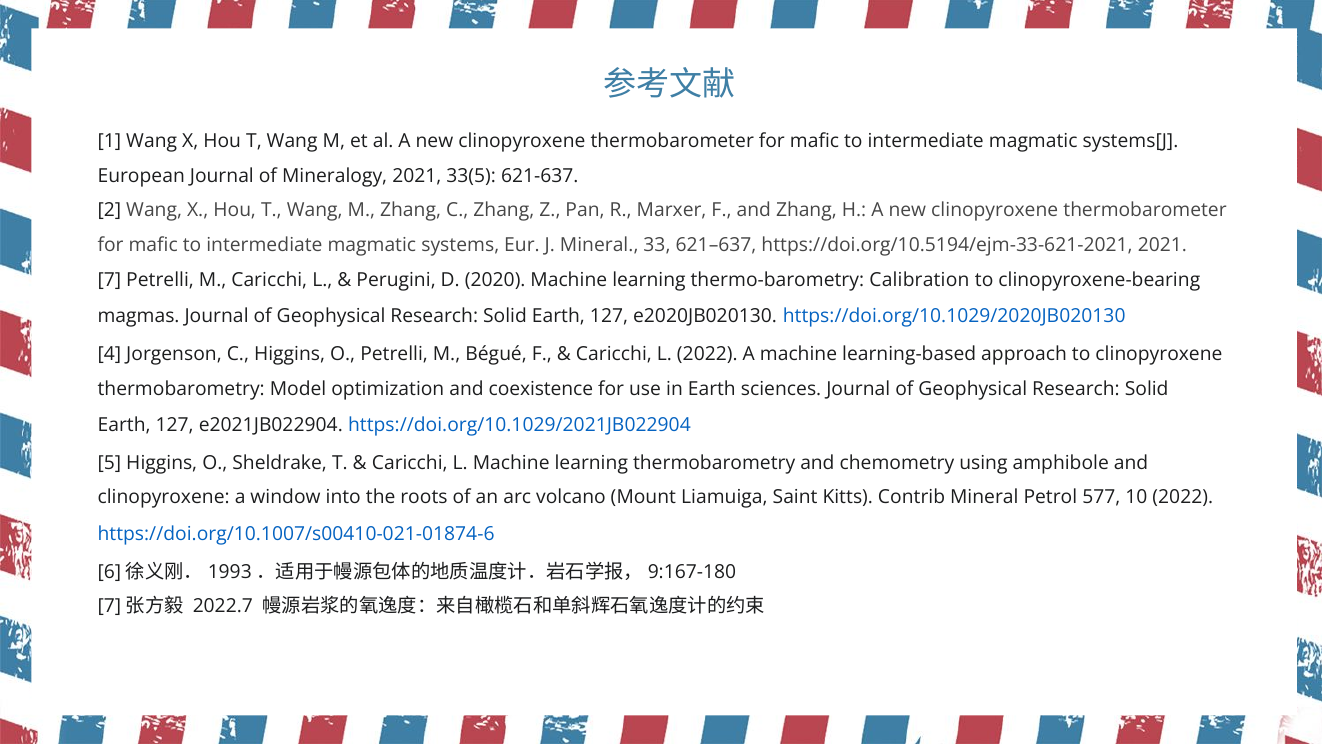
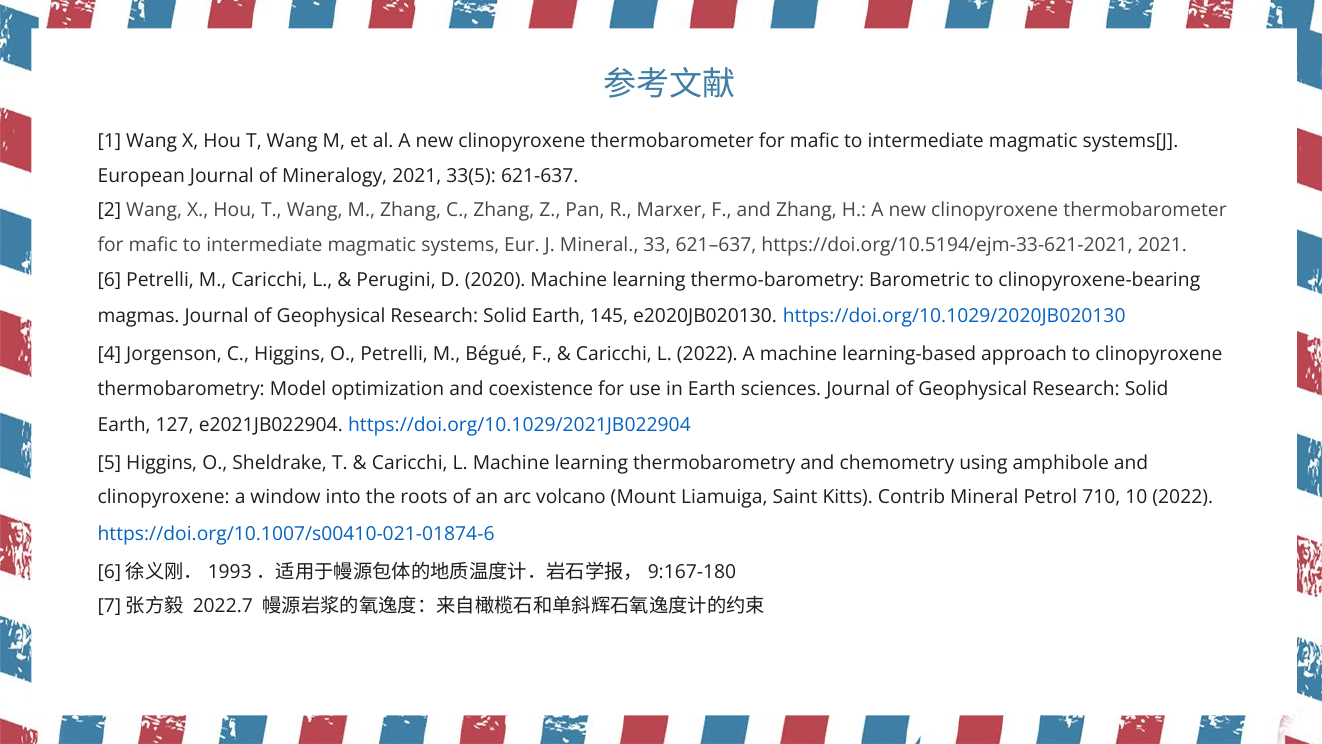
7: 7 -> 6 (109, 280)
Calibration: Calibration -> Barometric (919, 280)
127: 127 -> 145 (609, 316)
577: 577 -> 710 (1101, 497)
